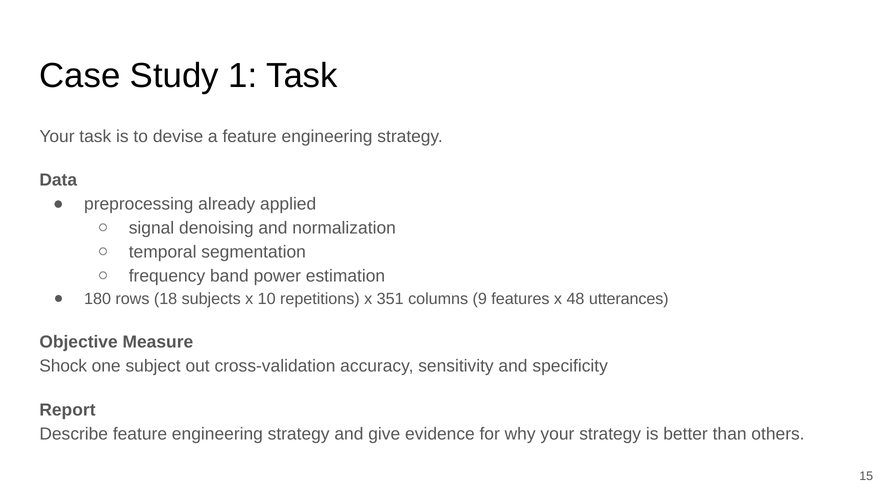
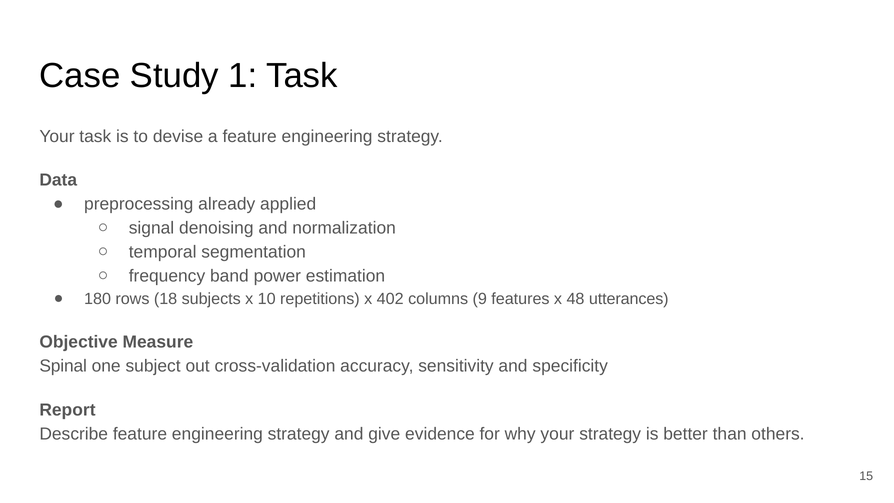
351: 351 -> 402 (390, 299)
Shock: Shock -> Spinal (63, 366)
